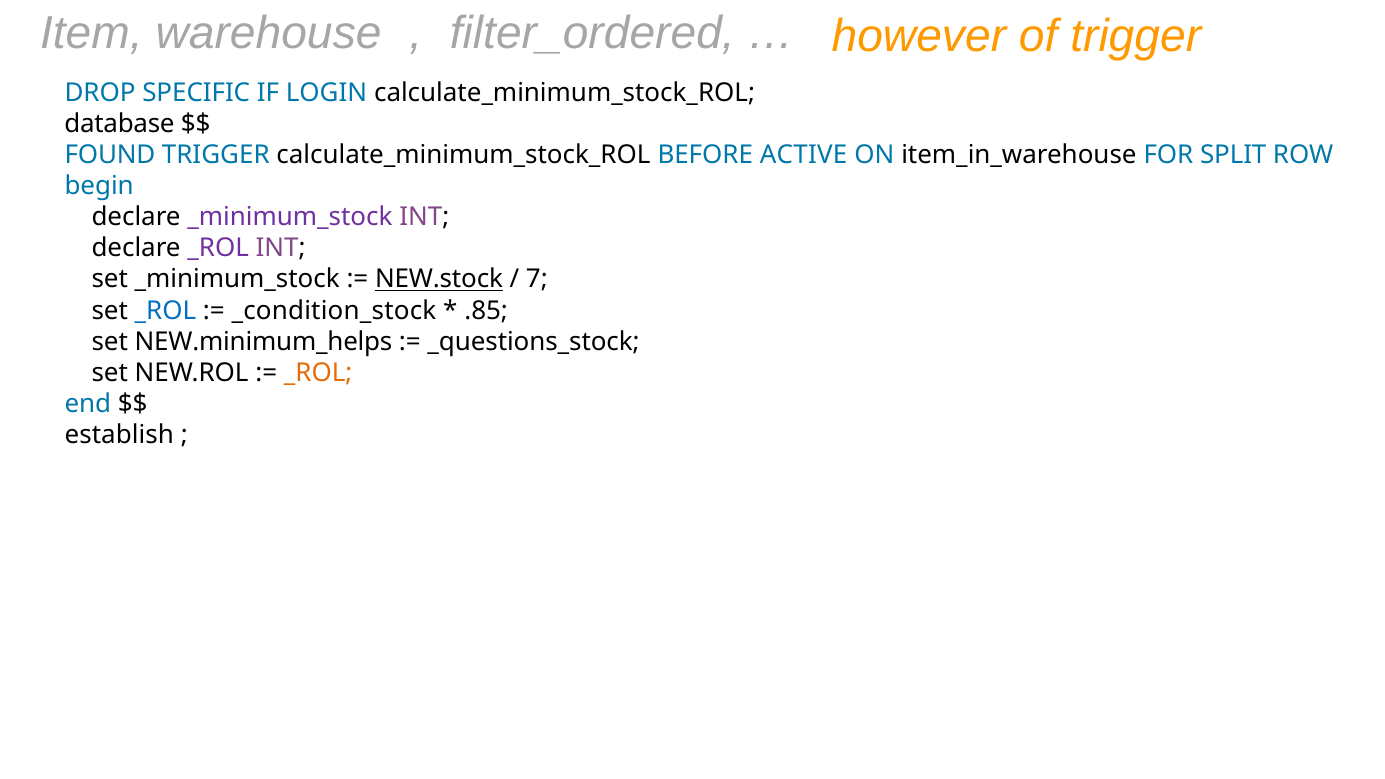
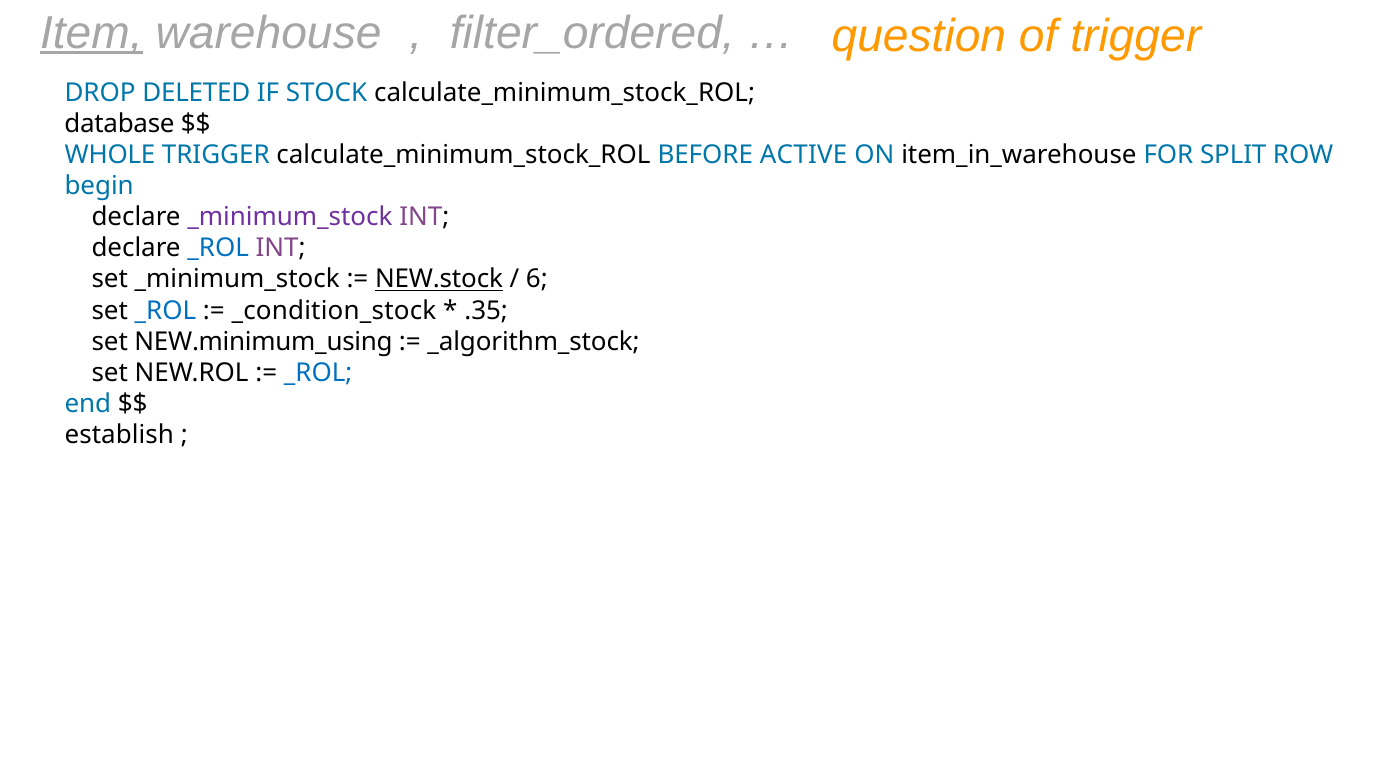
Item underline: none -> present (91, 33)
however: however -> question (919, 36)
SPECIFIC: SPECIFIC -> DELETED (196, 92)
LOGIN: LOGIN -> STOCK (326, 92)
FOUND: FOUND -> WHOLE (110, 155)
_ROL colour: purple -> blue (218, 248)
7: 7 -> 6 (537, 279)
.85: .85 -> .35 (486, 311)
NEW.minimum_helps: NEW.minimum_helps -> NEW.minimum_using (264, 342)
_questions_stock: _questions_stock -> _algorithm_stock (534, 342)
_ROL colour: orange -> blue (318, 373)
